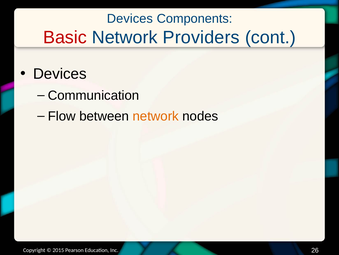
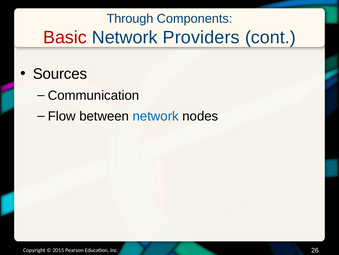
Devices: Devices -> Through (130, 19)
Devices: Devices -> Sources (60, 74)
network colour: orange -> blue (156, 116)
